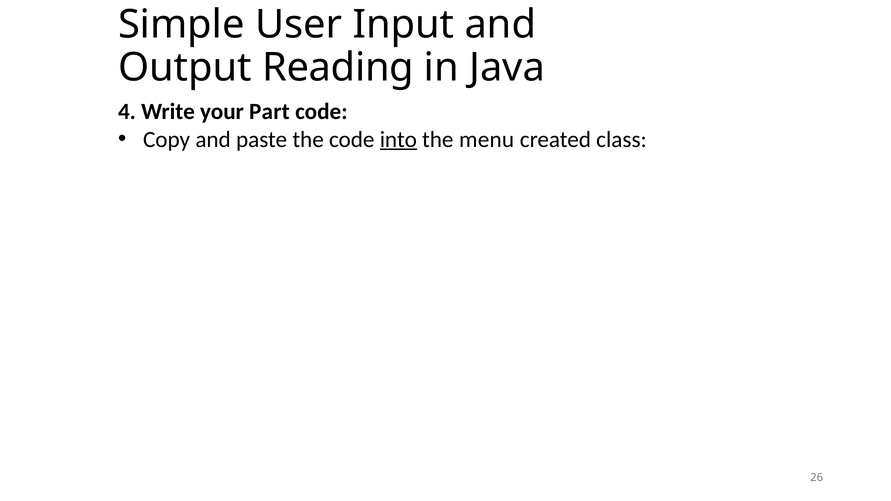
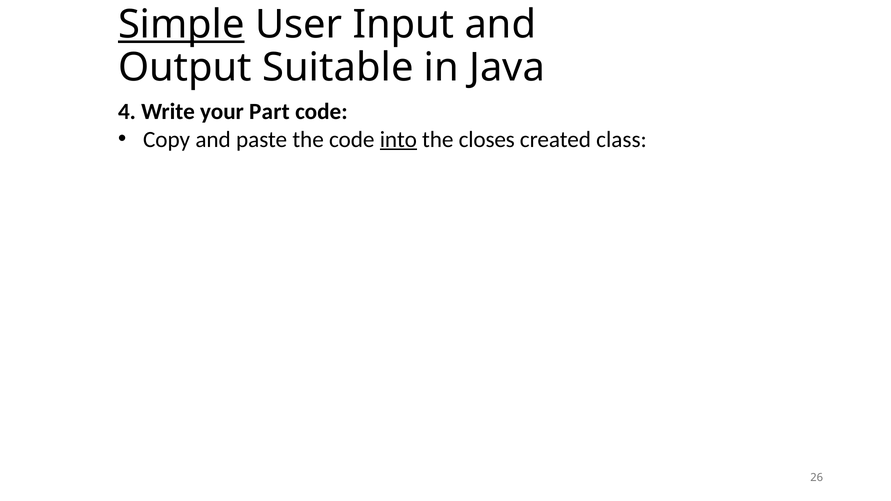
Simple underline: none -> present (181, 25)
Reading: Reading -> Suitable (338, 68)
menu: menu -> closes (487, 139)
